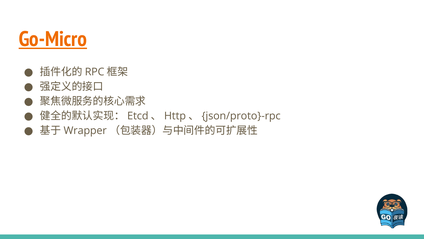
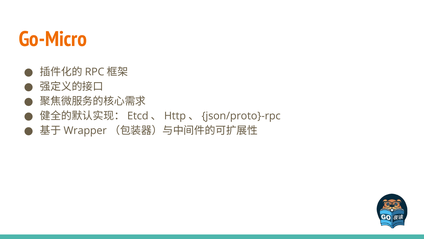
Go-Micro underline: present -> none (53, 39)
